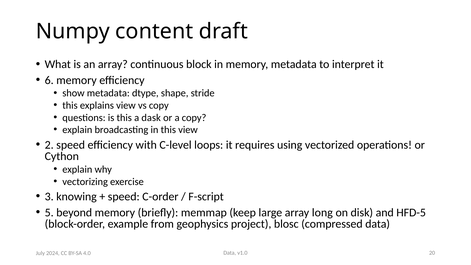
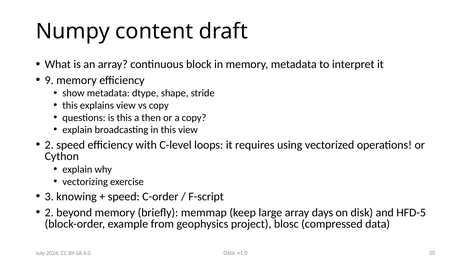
6: 6 -> 9 (49, 80)
dask: dask -> then (151, 118)
5: 5 -> 2 (49, 213)
long: long -> days (322, 213)
